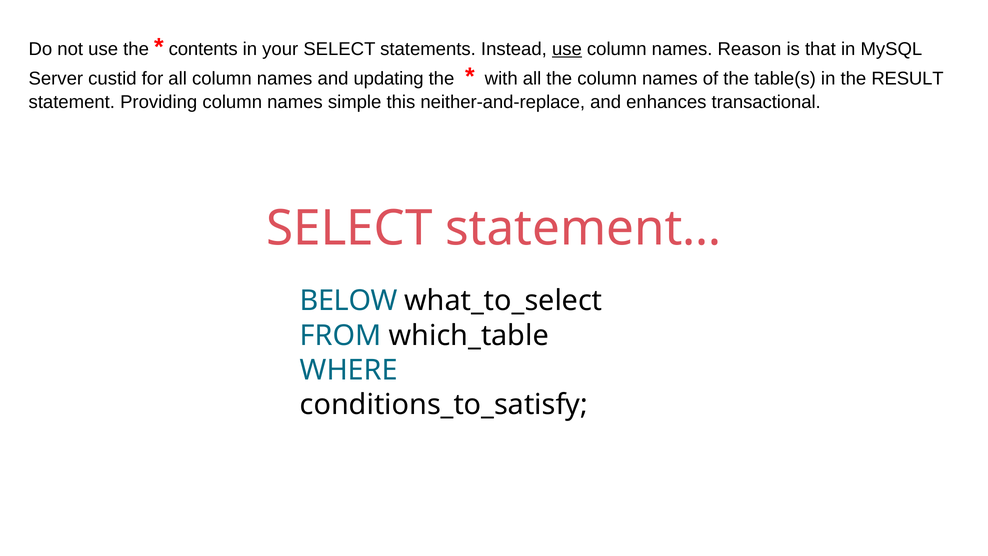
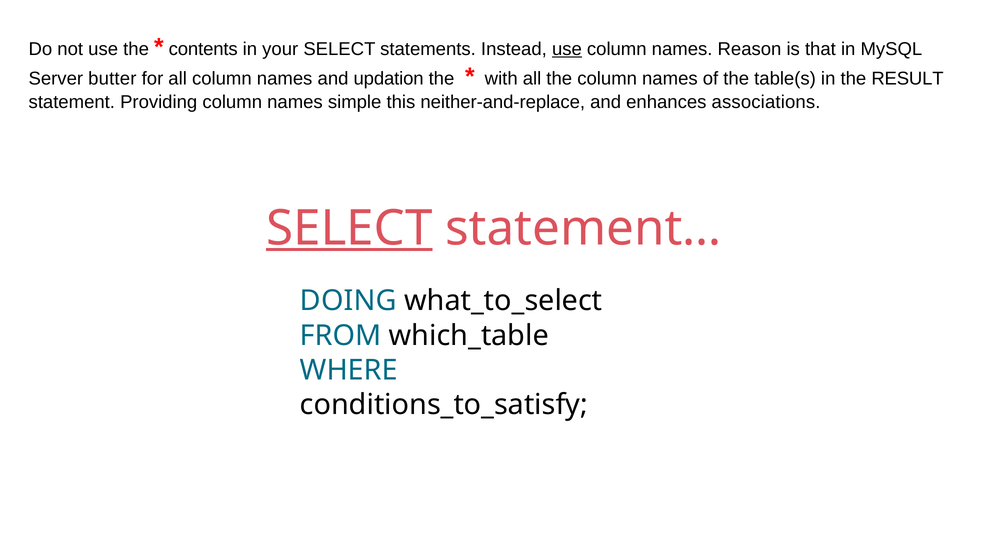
custid: custid -> butter (112, 79)
updating: updating -> updation (389, 79)
transactional: transactional -> associations (766, 102)
SELECT underline: none -> present (349, 228)
BELOW: BELOW -> DOING (348, 301)
